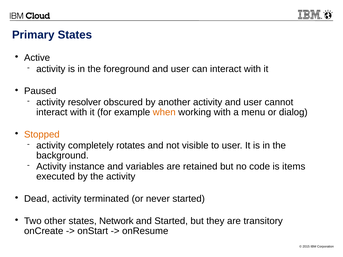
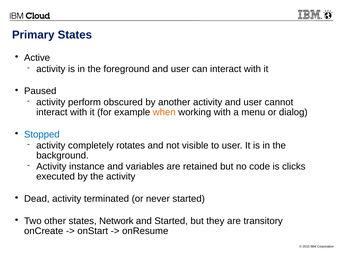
resolver: resolver -> perform (84, 102)
Stopped colour: orange -> blue (42, 135)
items: items -> clicks (294, 167)
